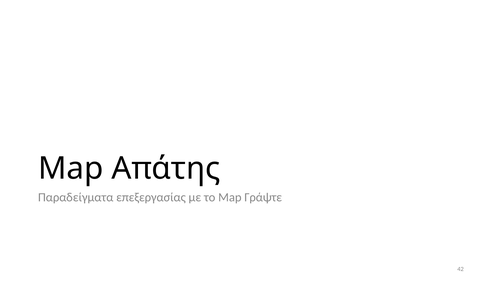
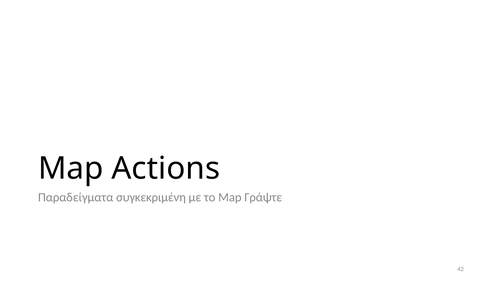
Απάτης: Απάτης -> Actions (166, 169)
επεξεργασίας: επεξεργασίας -> συγκεκριμένη (151, 198)
